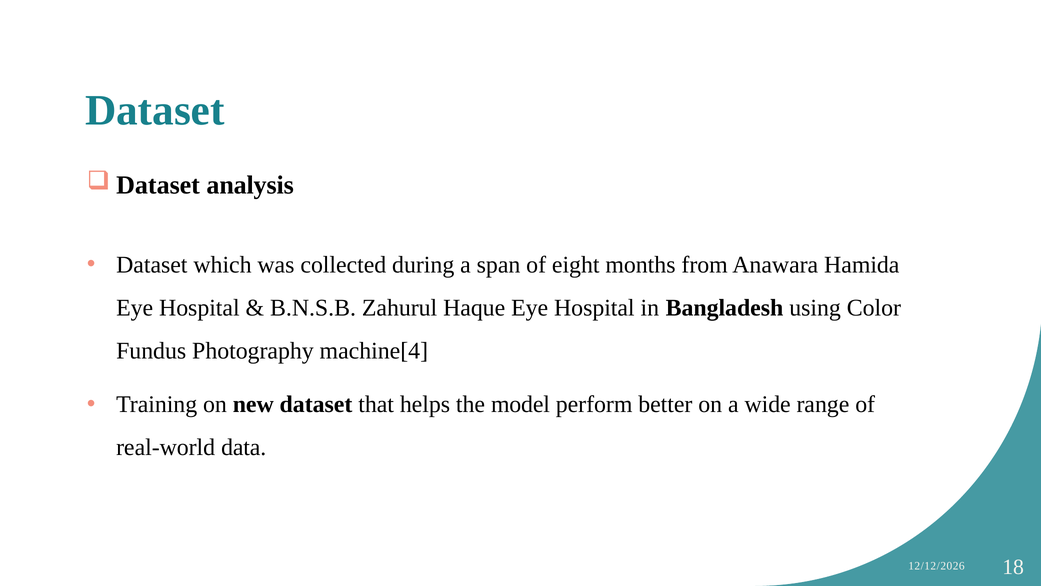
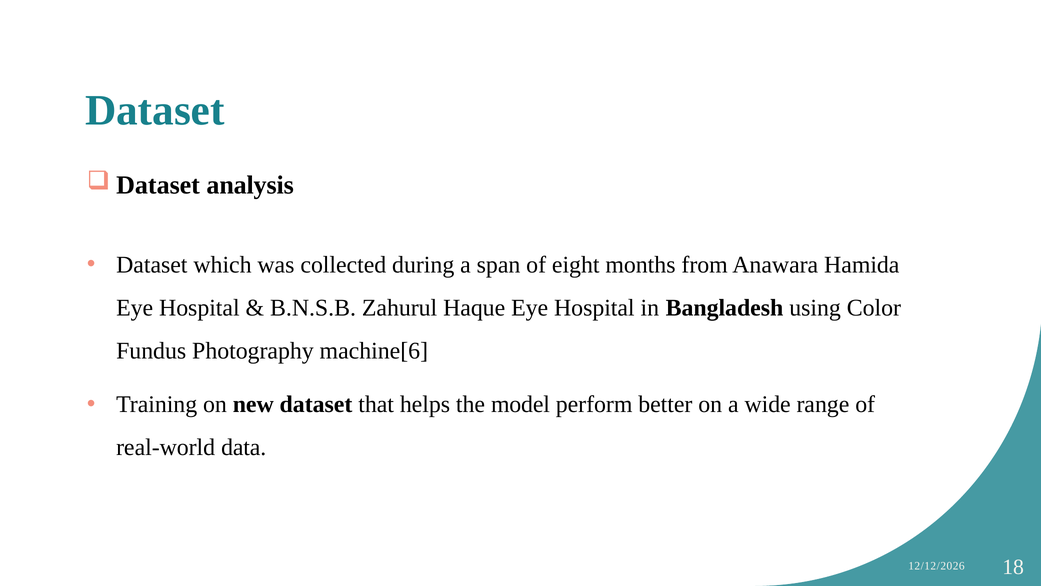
machine[4: machine[4 -> machine[6 (374, 351)
